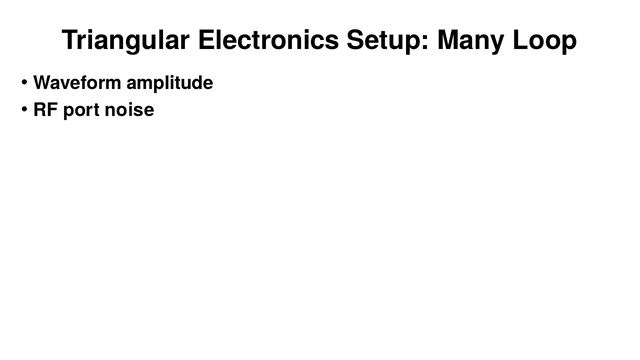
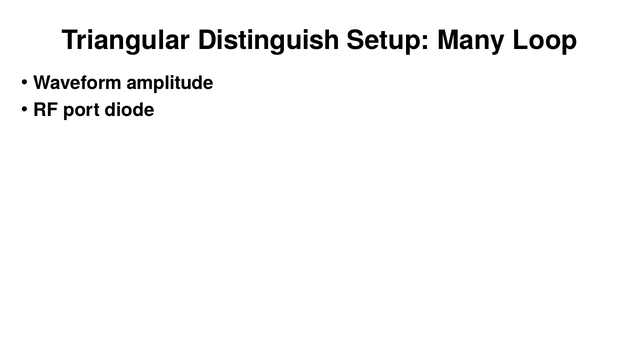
Electronics: Electronics -> Distinguish (269, 41)
noise: noise -> diode (130, 110)
